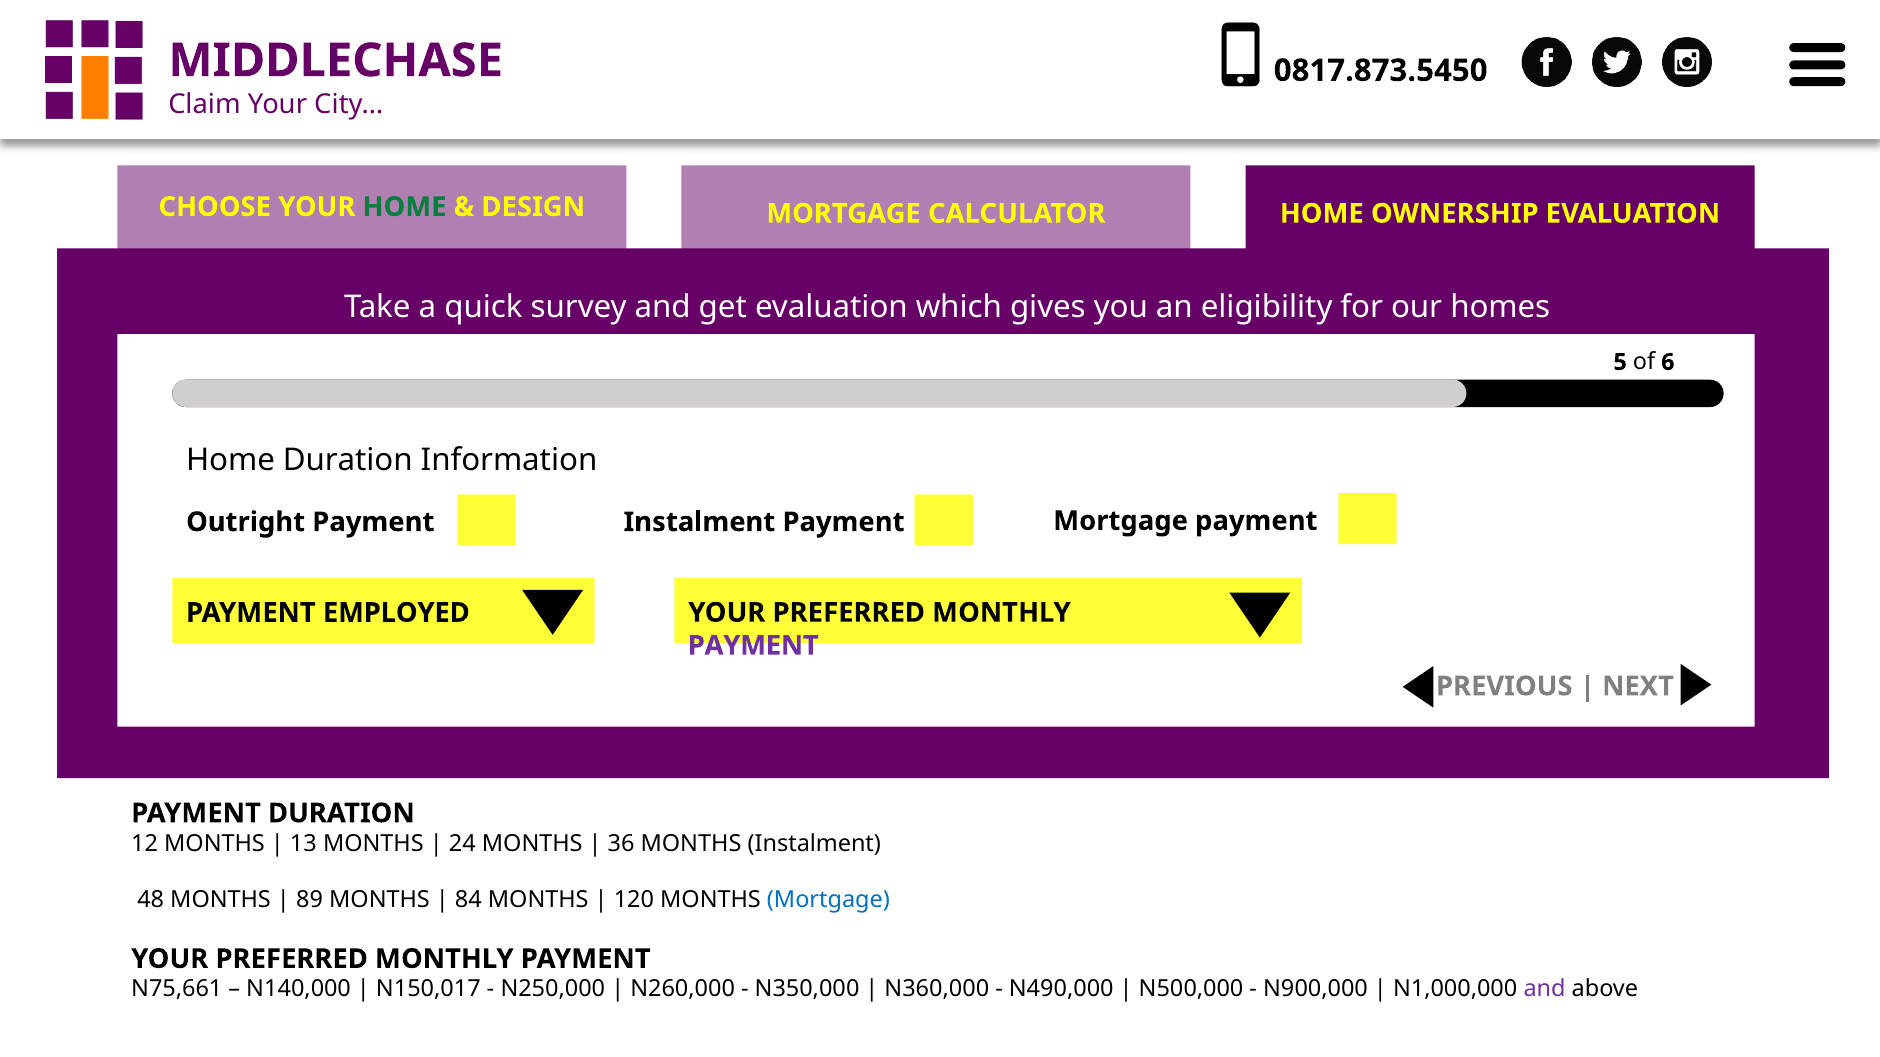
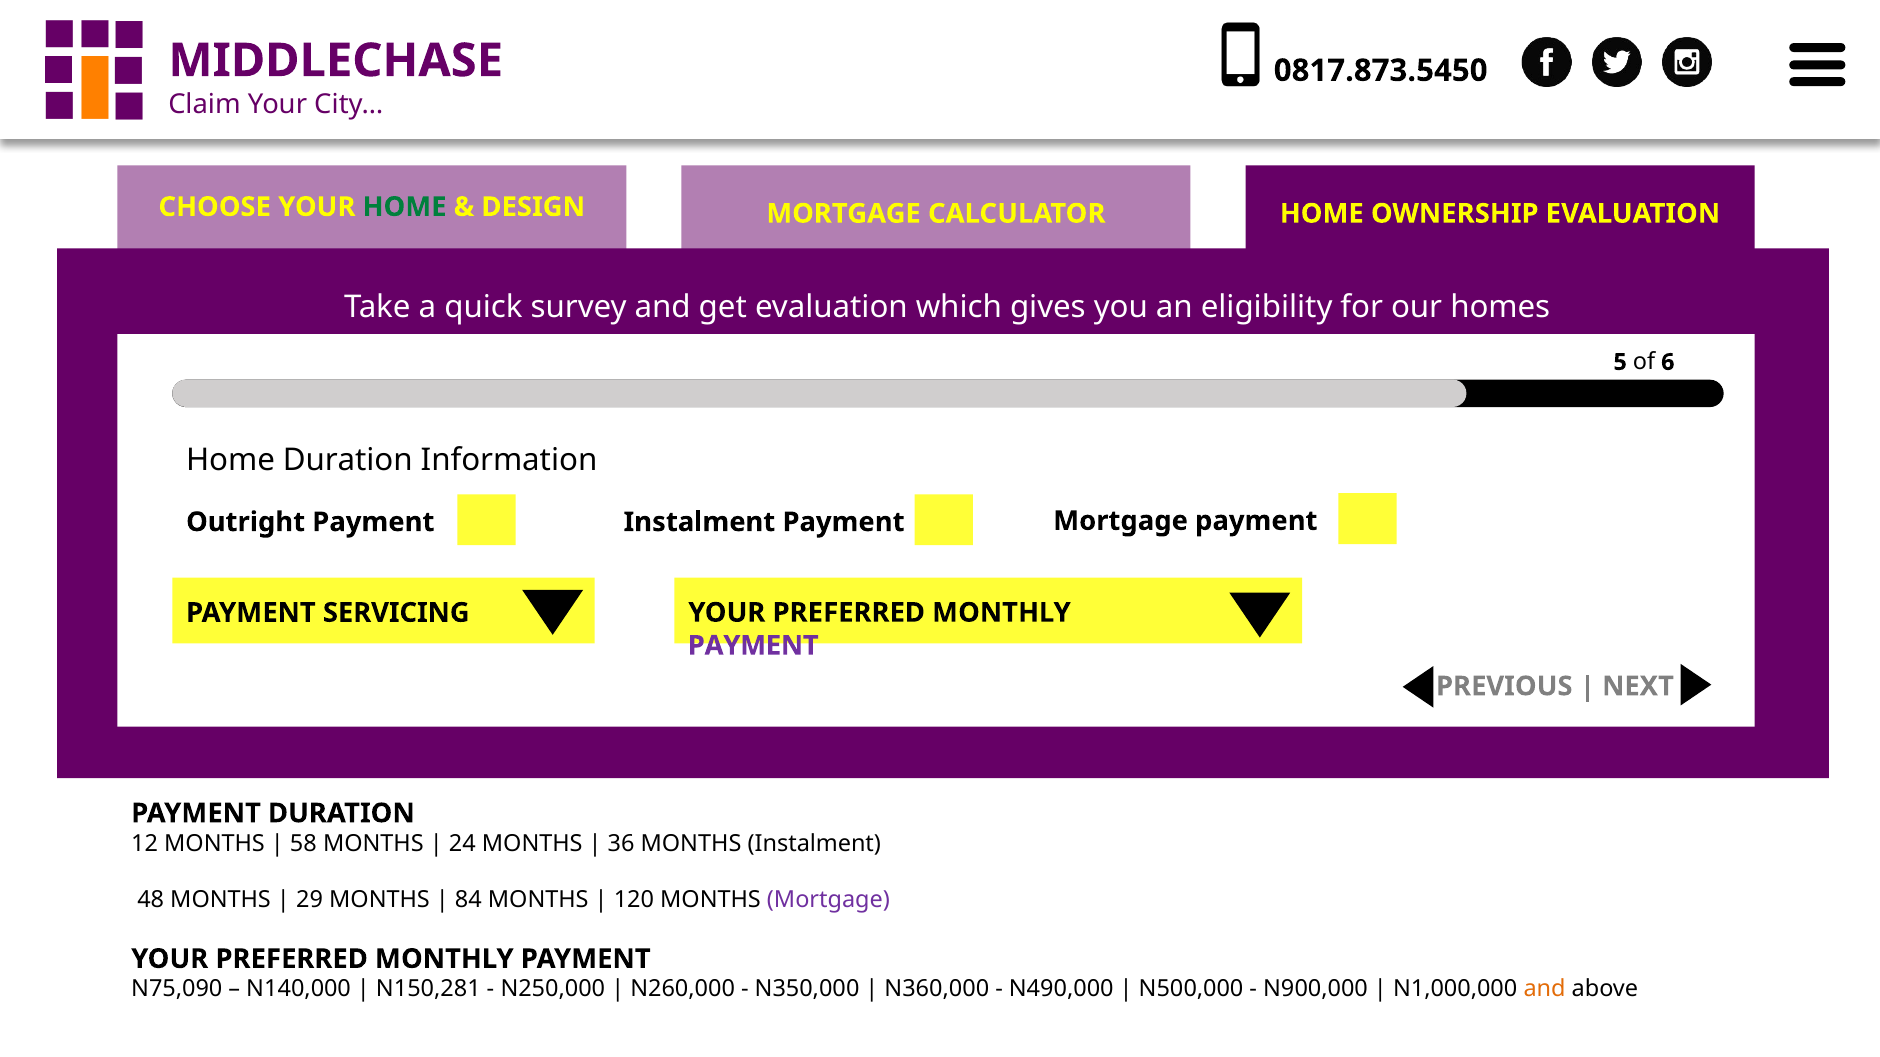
EMPLOYED: EMPLOYED -> SERVICING (396, 613)
13: 13 -> 58 (303, 844)
89: 89 -> 29 (309, 900)
Mortgage colour: blue -> purple (828, 900)
N75,661: N75,661 -> N75,090 (177, 990)
N150,017: N150,017 -> N150,281 (428, 990)
and colour: purple -> orange (1545, 990)
